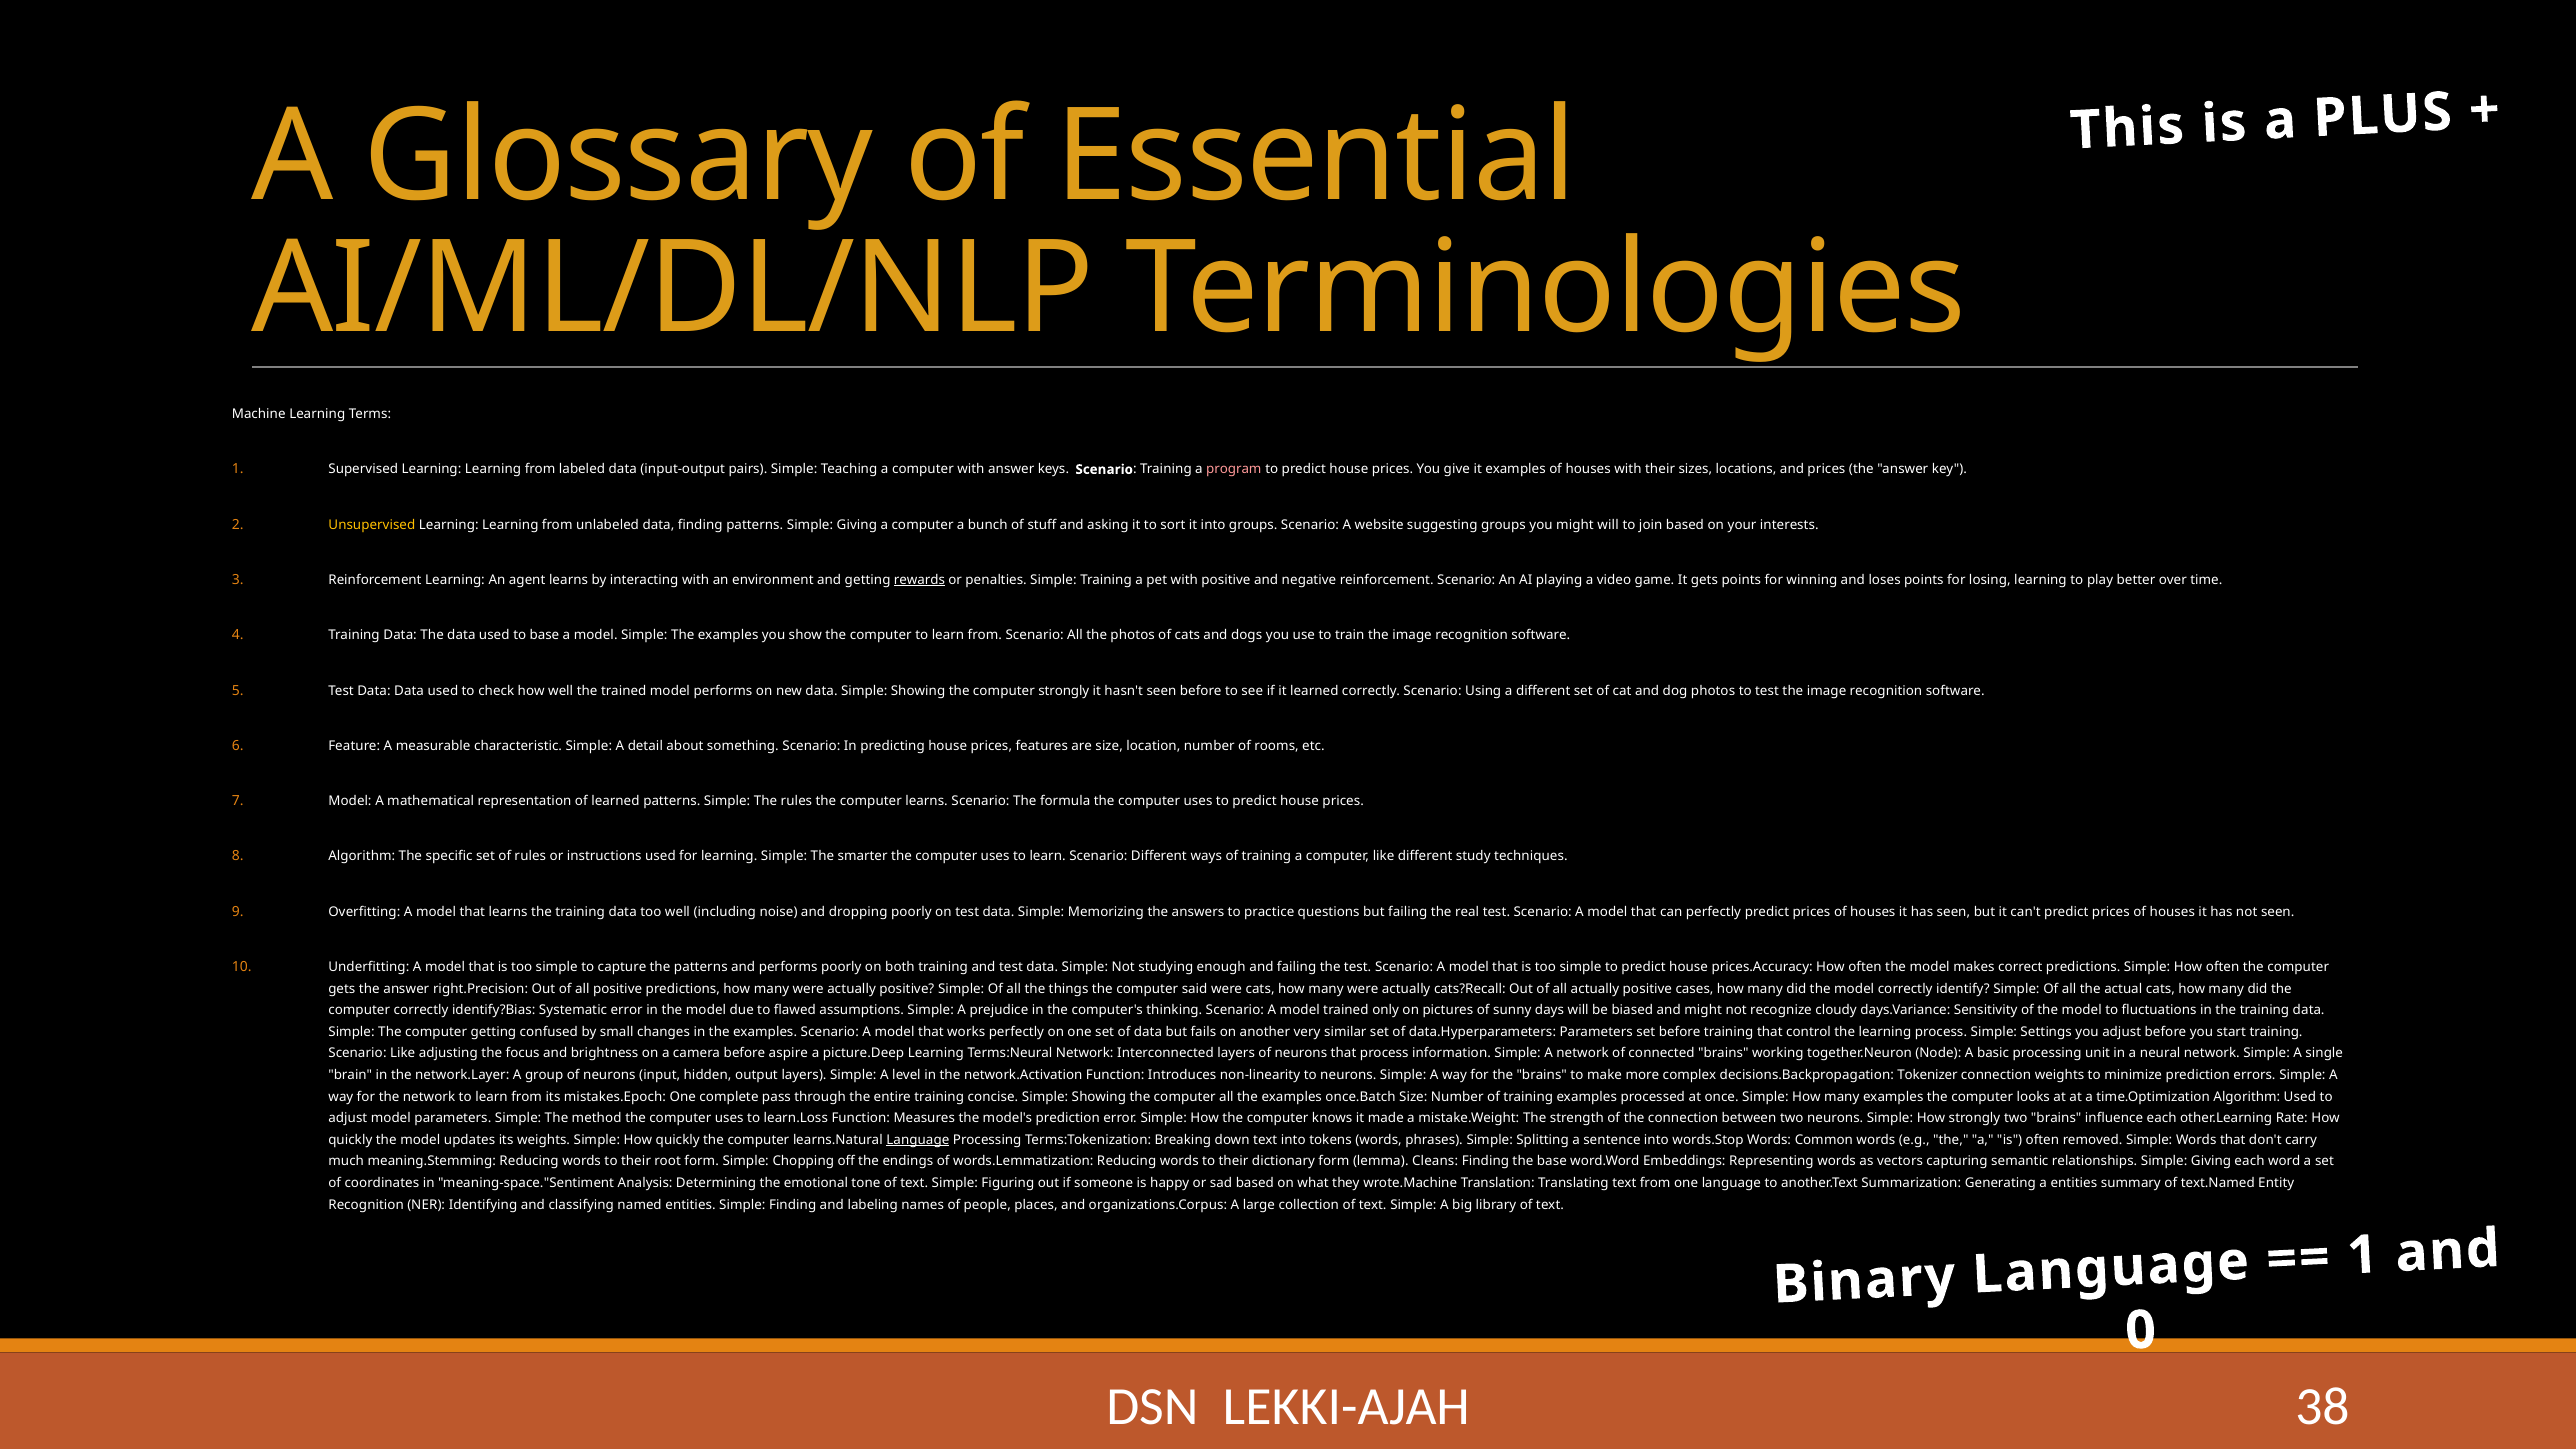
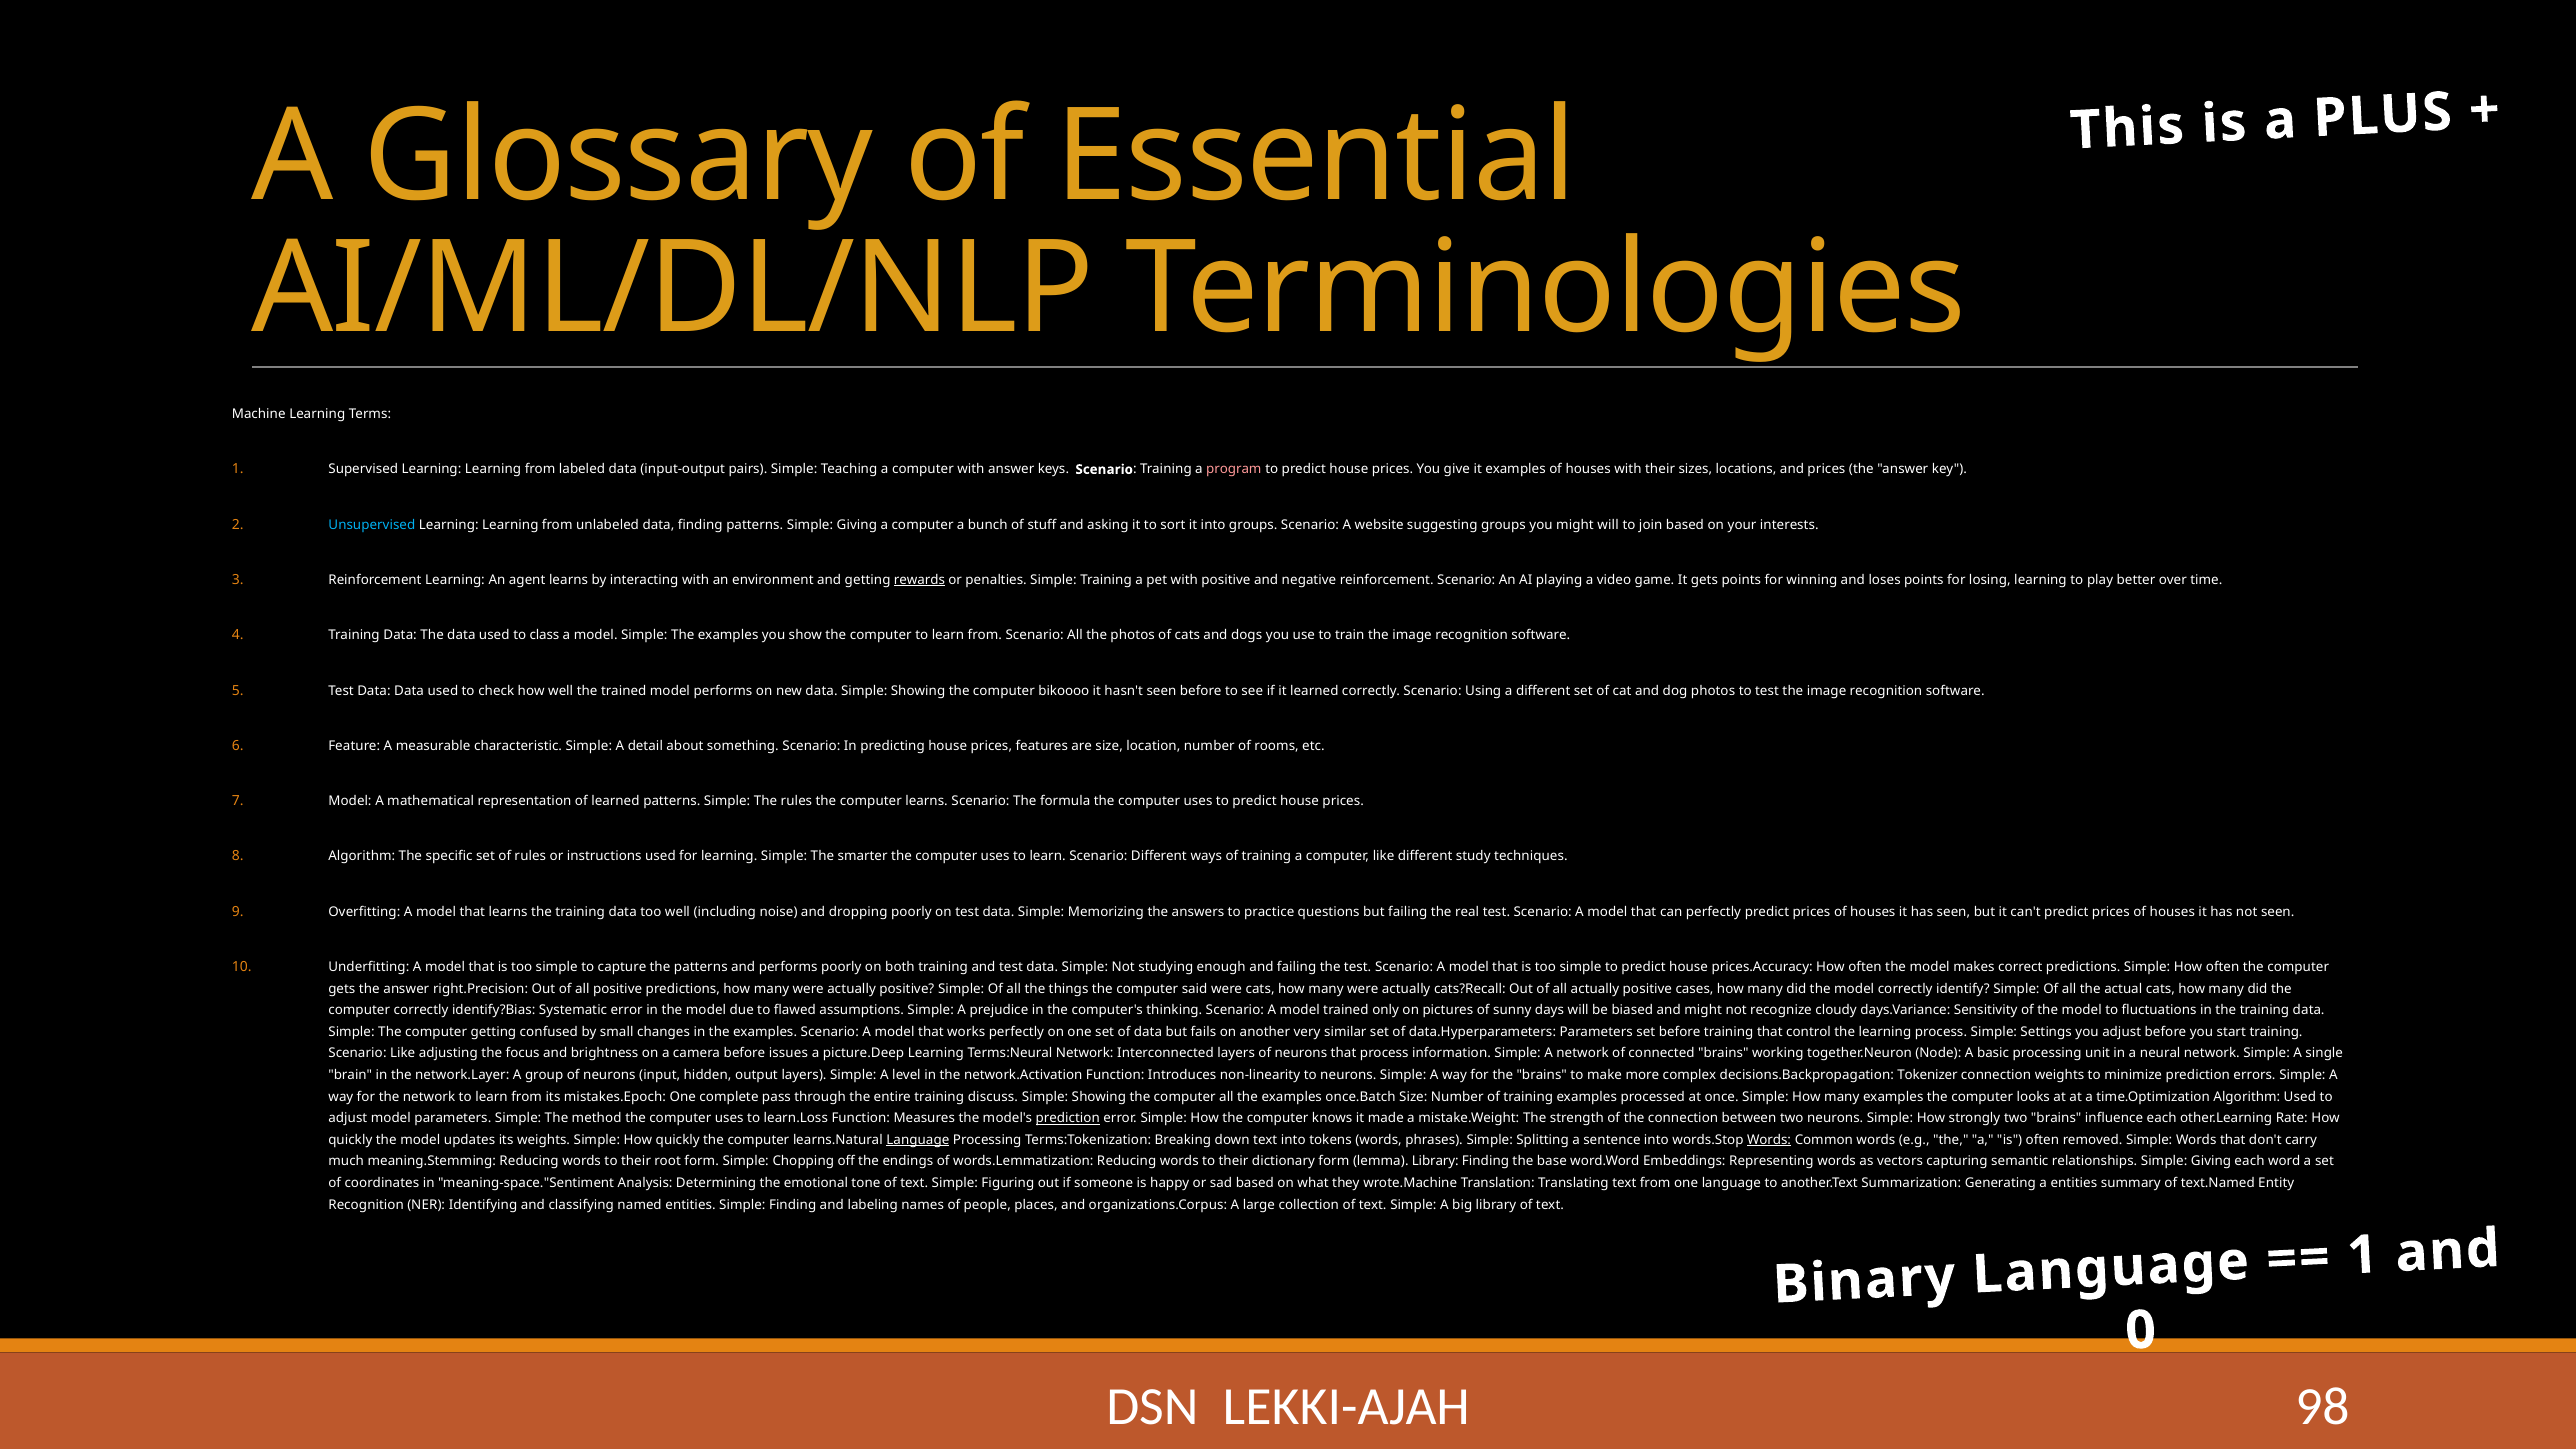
Unsupervised colour: yellow -> light blue (372, 525)
to base: base -> class (544, 635)
computer strongly: strongly -> bikoooo (1064, 691)
aspire: aspire -> issues (788, 1054)
concise: concise -> discuss (993, 1097)
prediction underline: none -> present (1068, 1118)
Words underline: none -> present (1769, 1140)
lemma Cleans: Cleans -> Library (1435, 1162)
38: 38 -> 98 (2322, 1406)
